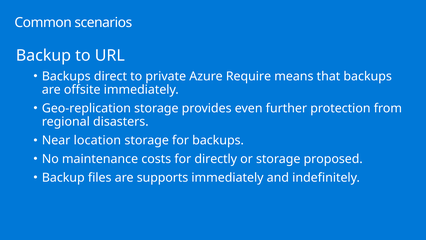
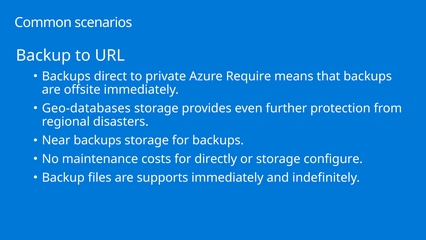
Geo-replication: Geo-replication -> Geo-databases (86, 108)
Near location: location -> backups (97, 140)
proposed: proposed -> configure (333, 159)
